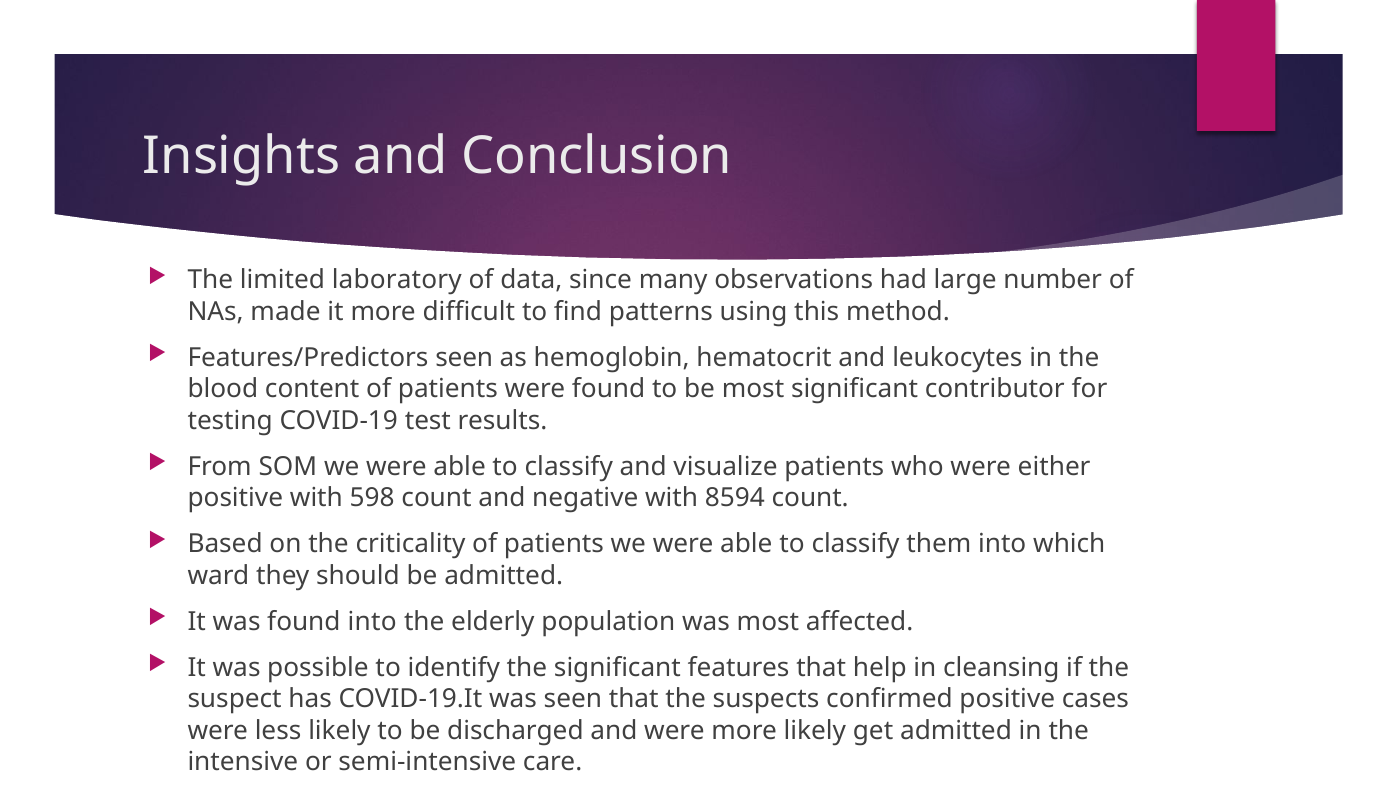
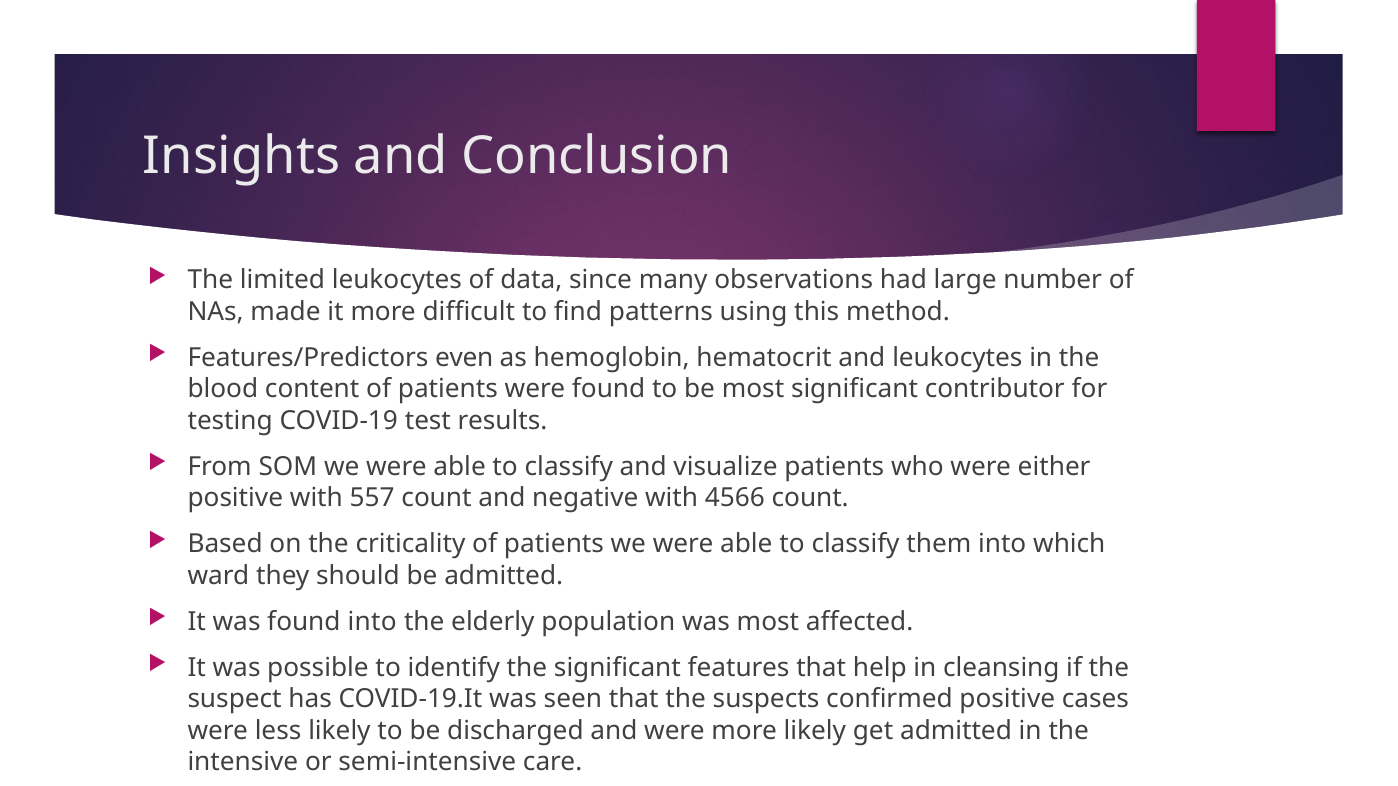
limited laboratory: laboratory -> leukocytes (397, 280)
Features/Predictors seen: seen -> even (464, 358)
598: 598 -> 557 (372, 498)
8594: 8594 -> 4566 (735, 498)
